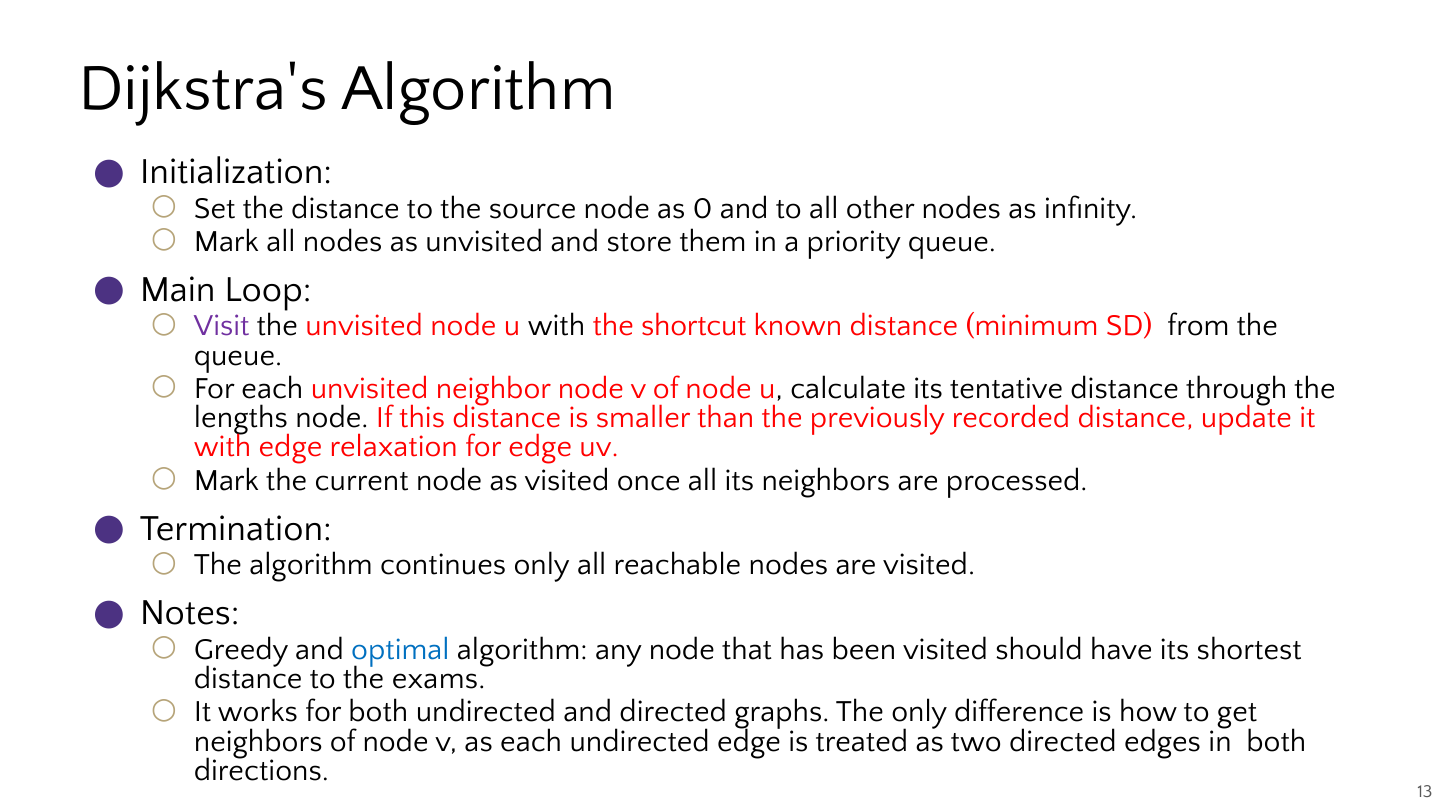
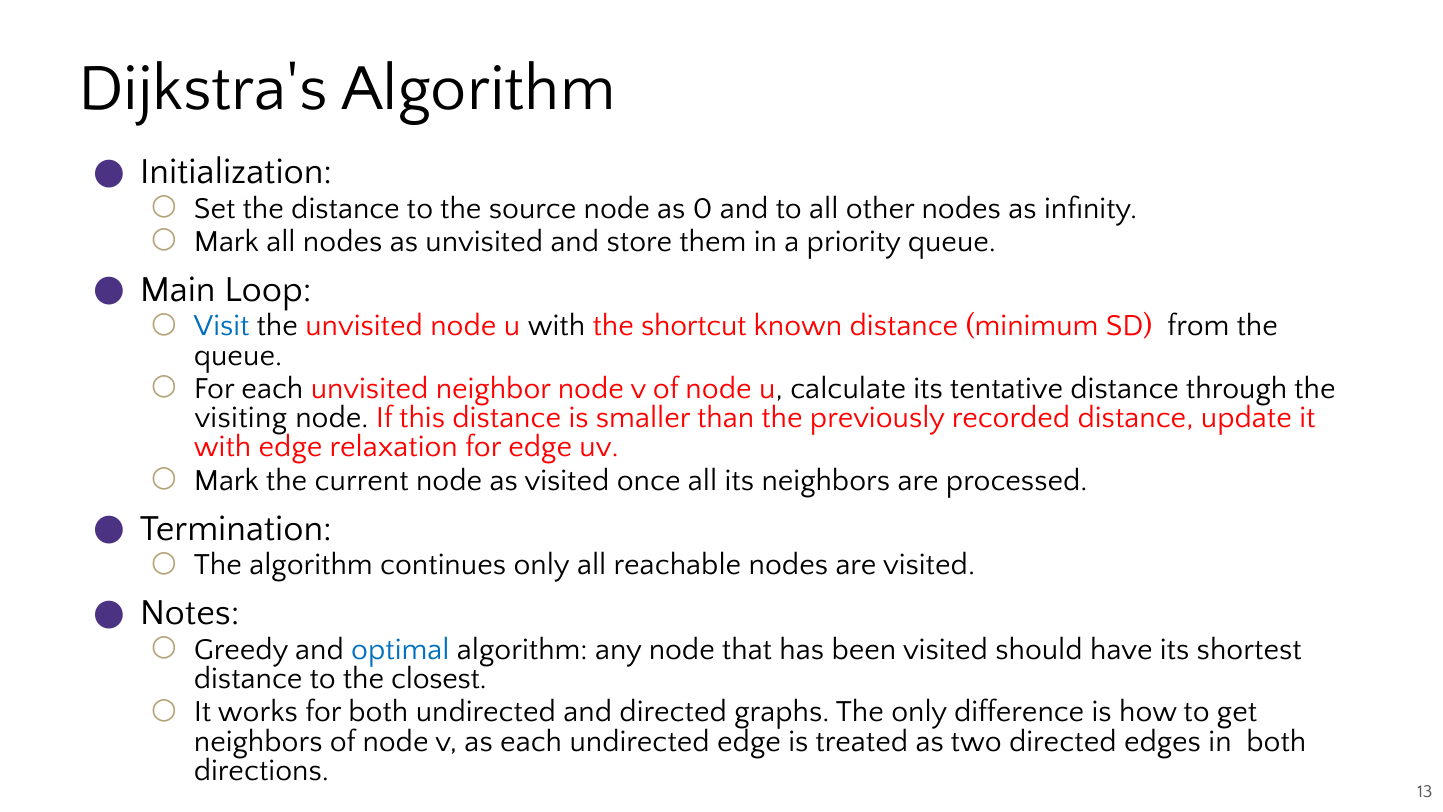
Visit colour: purple -> blue (222, 326)
lengths: lengths -> visiting (241, 418)
exams: exams -> closest (439, 678)
